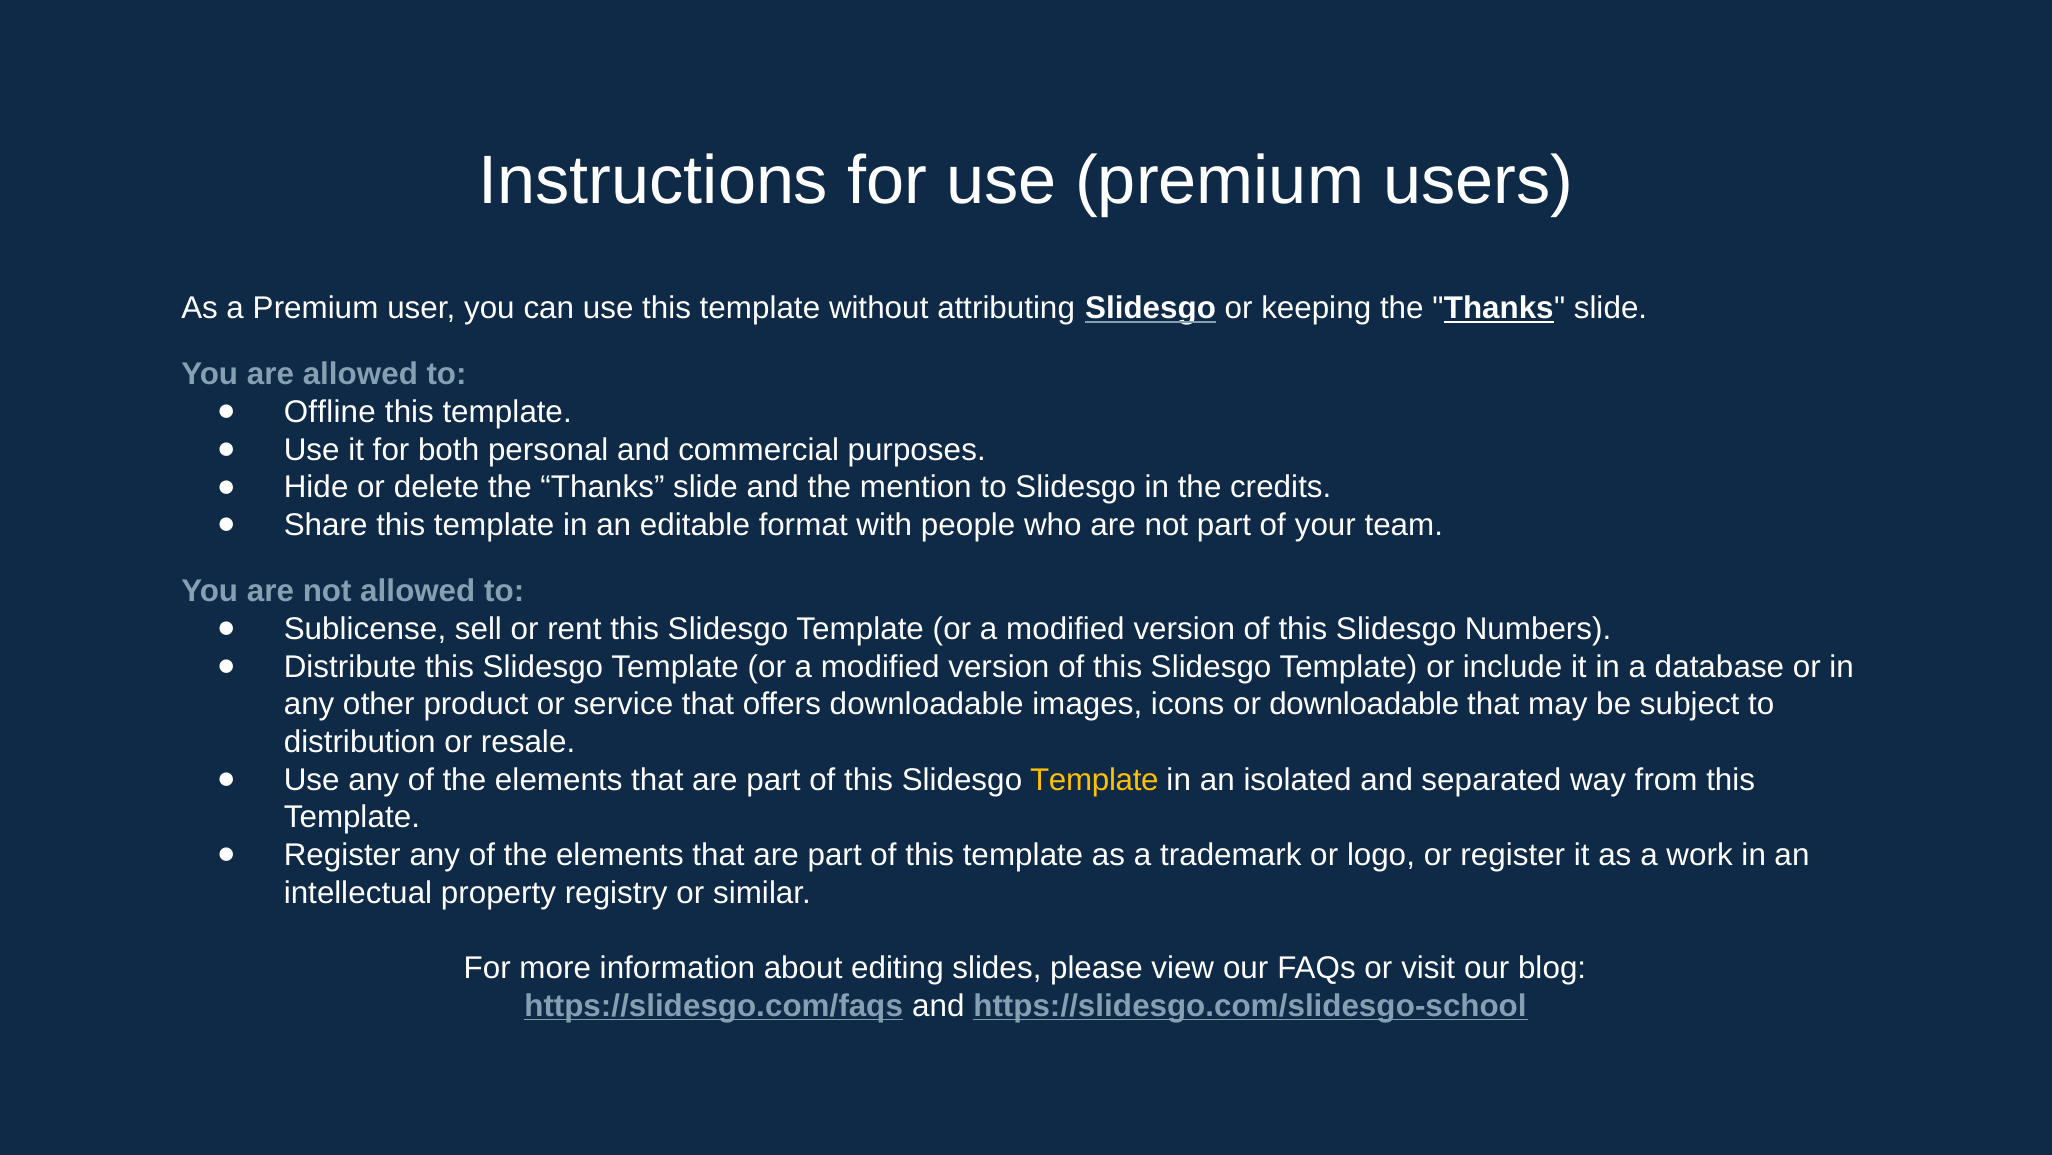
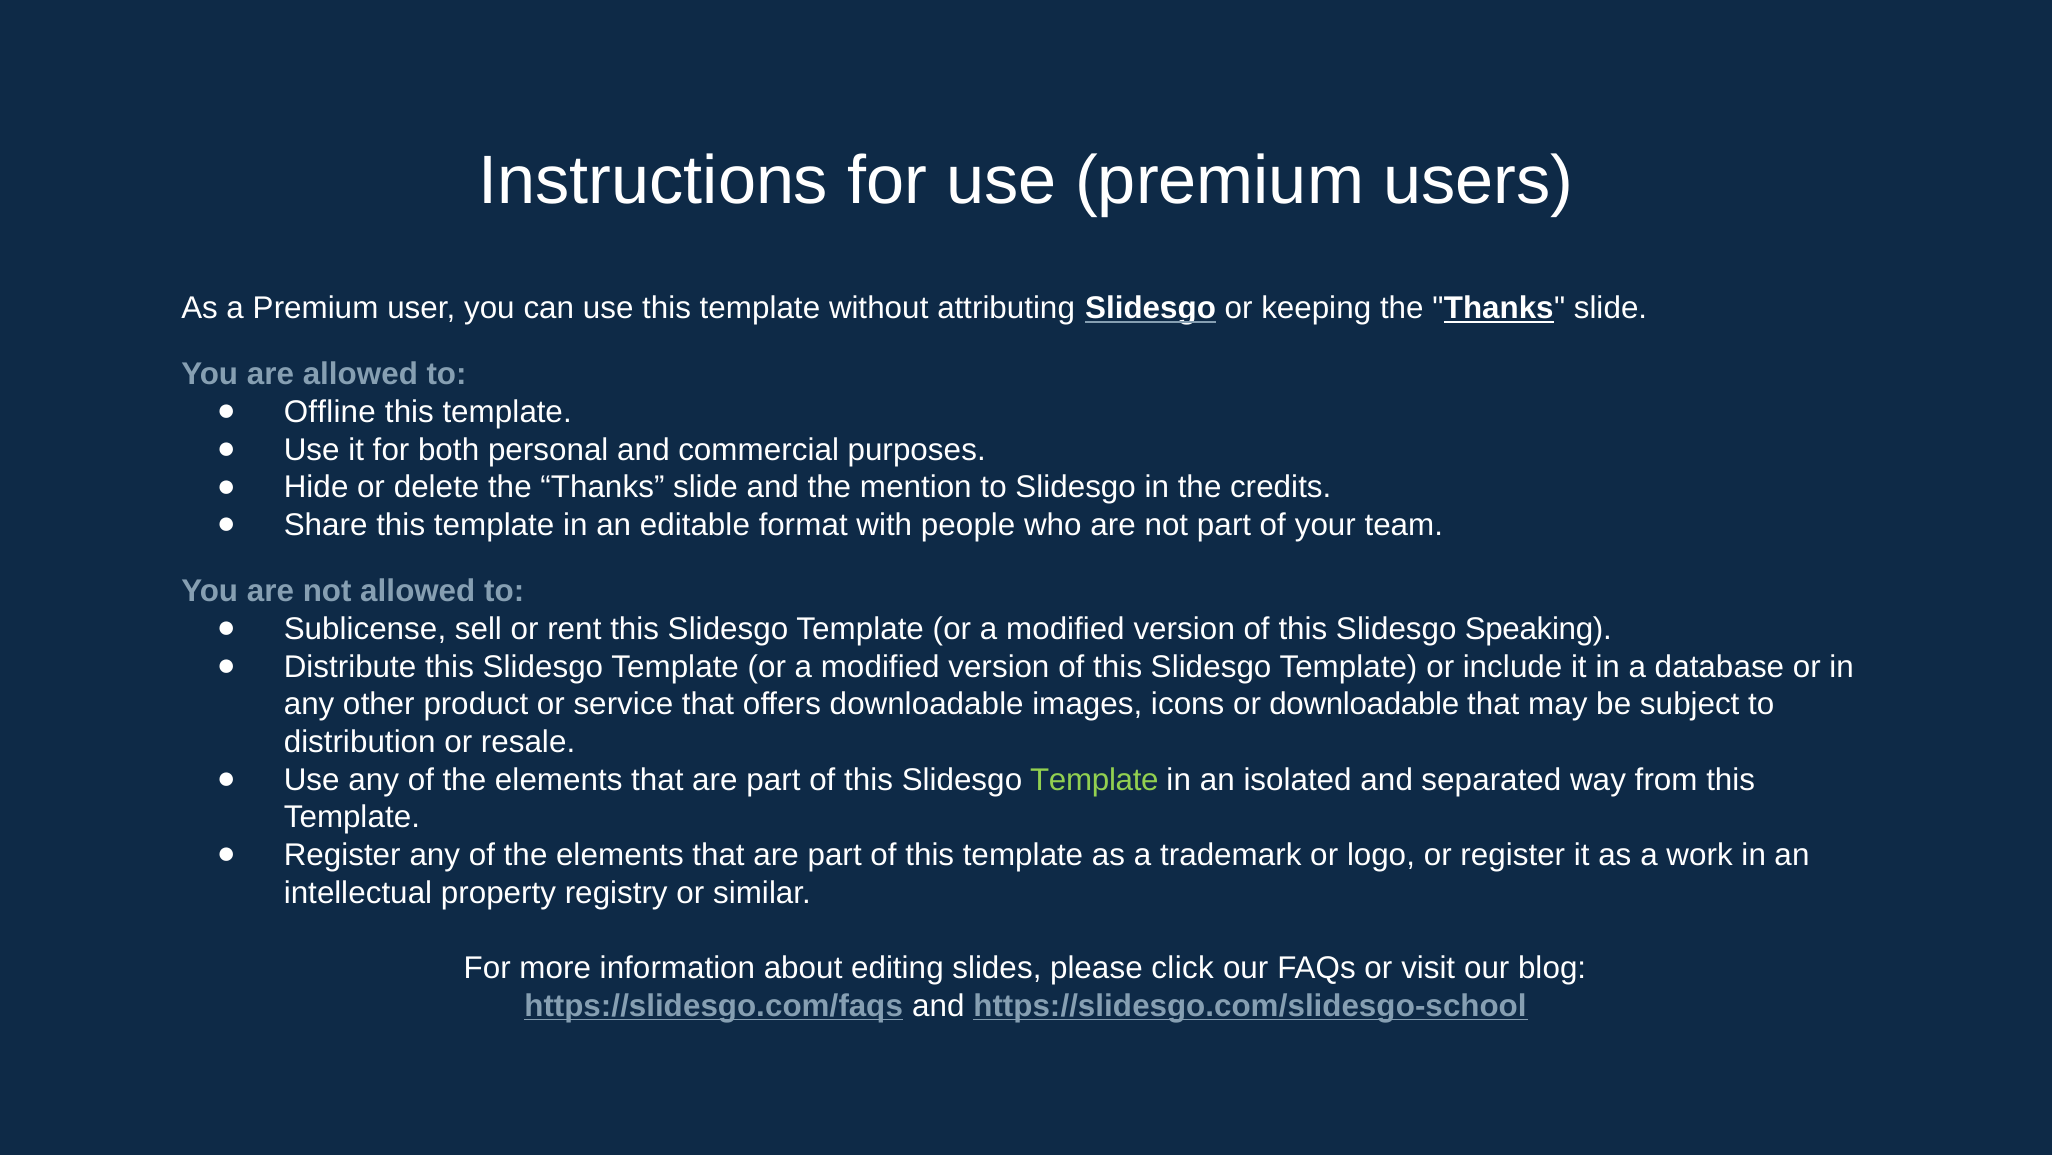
Numbers: Numbers -> Speaking (1538, 629)
Template colour: yellow -> light green (1094, 779)
view: view -> click (1183, 967)
